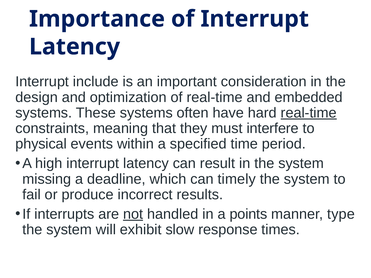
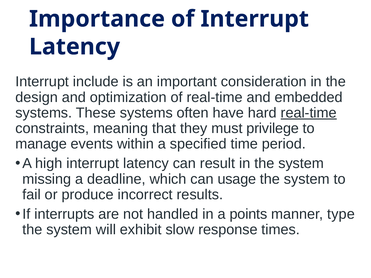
interfere: interfere -> privilege (273, 129)
physical: physical -> manage (41, 144)
timely: timely -> usage (237, 179)
not underline: present -> none (133, 214)
